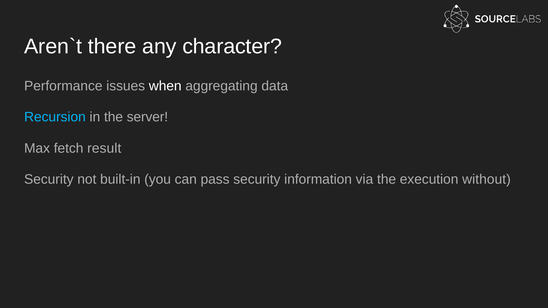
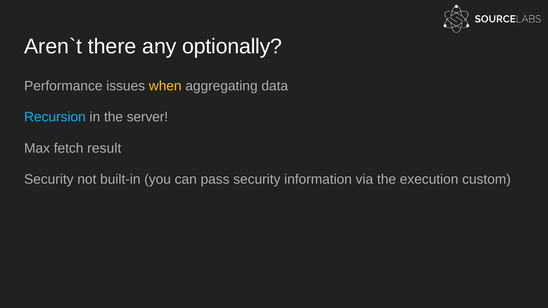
character: character -> optionally (232, 46)
when colour: white -> yellow (165, 86)
without: without -> custom (487, 179)
